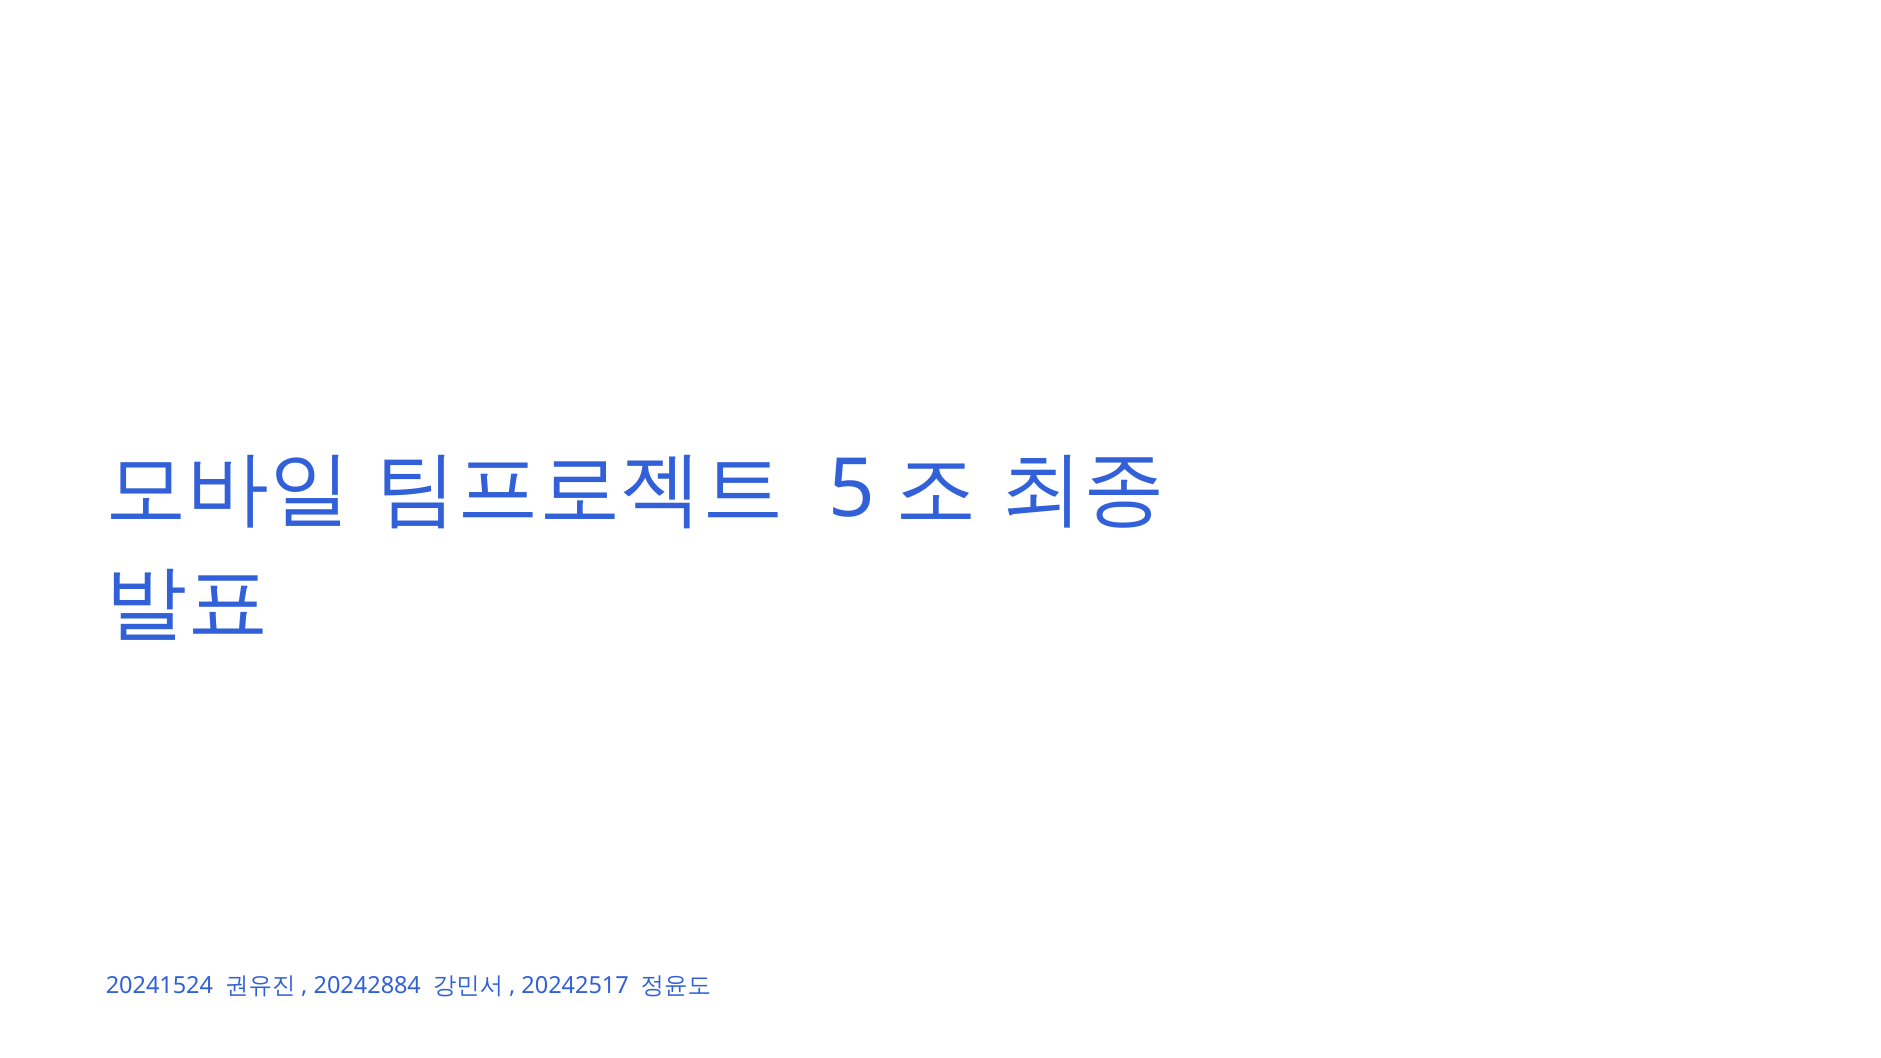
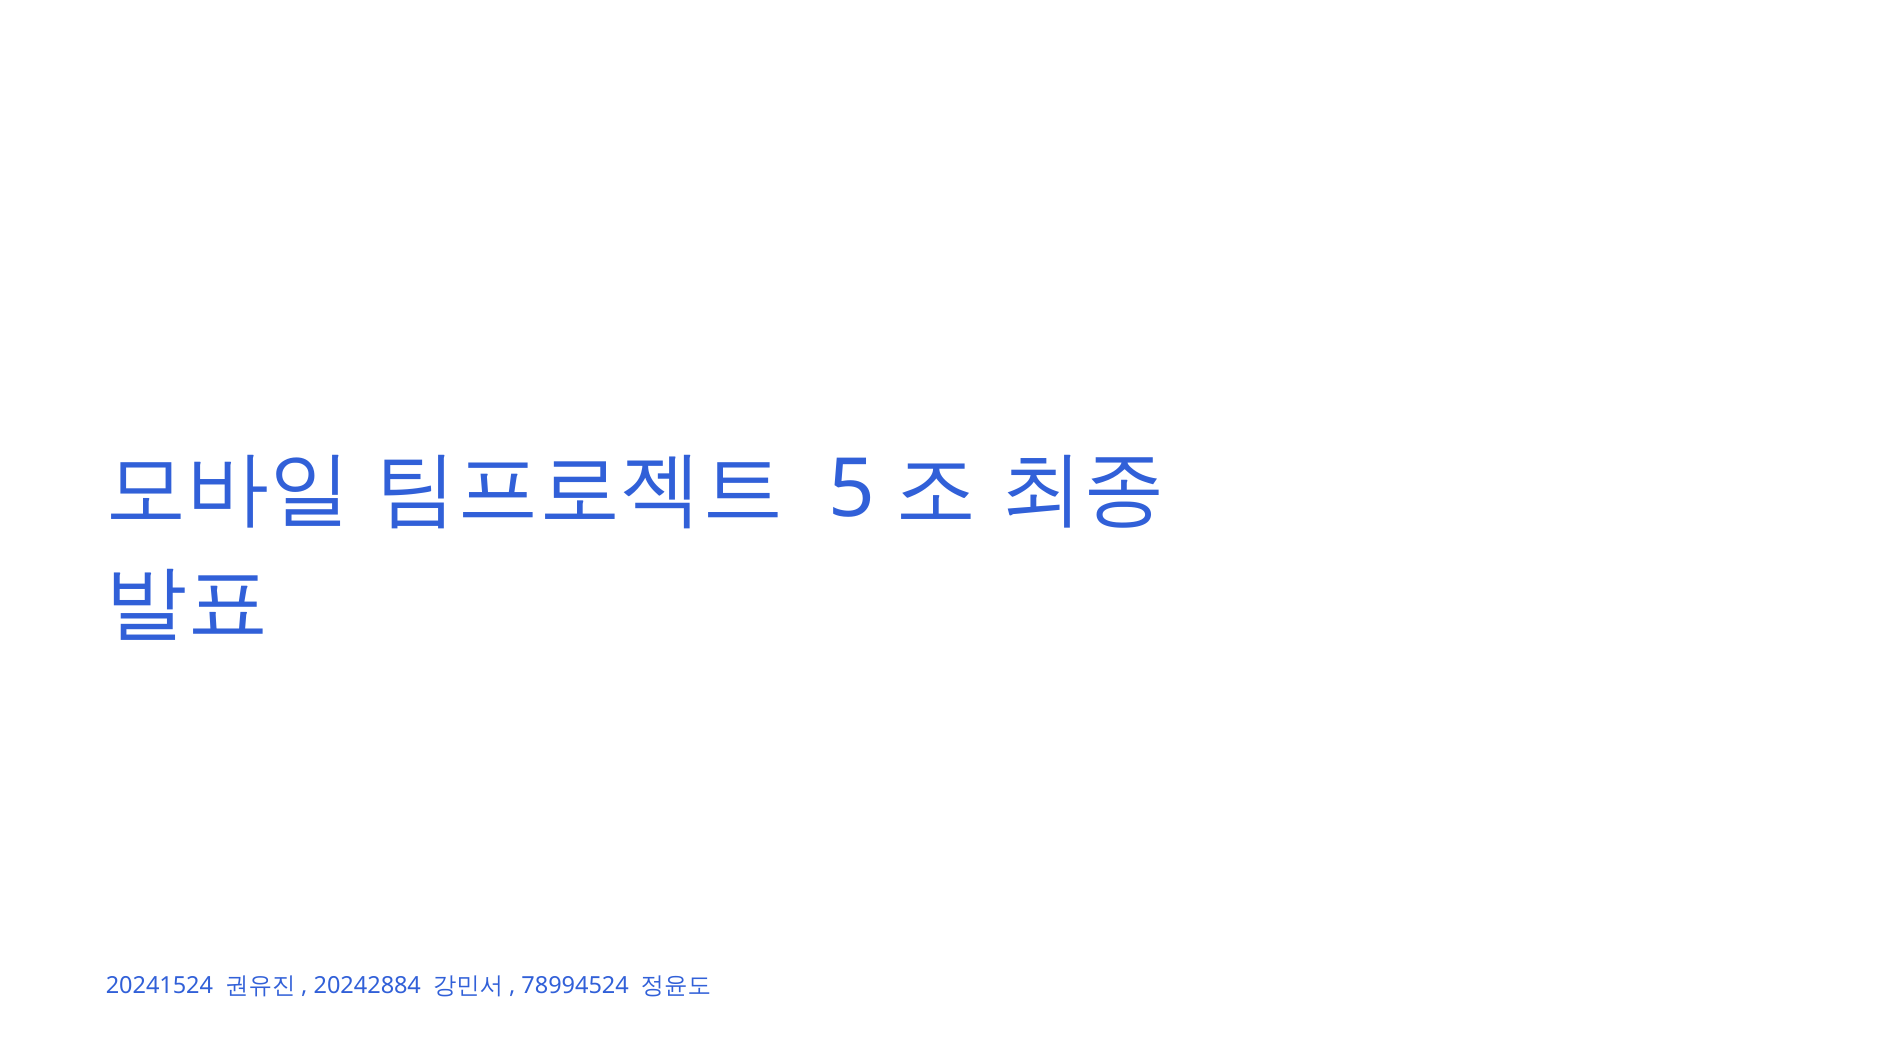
20242517: 20242517 -> 78994524 (575, 985)
